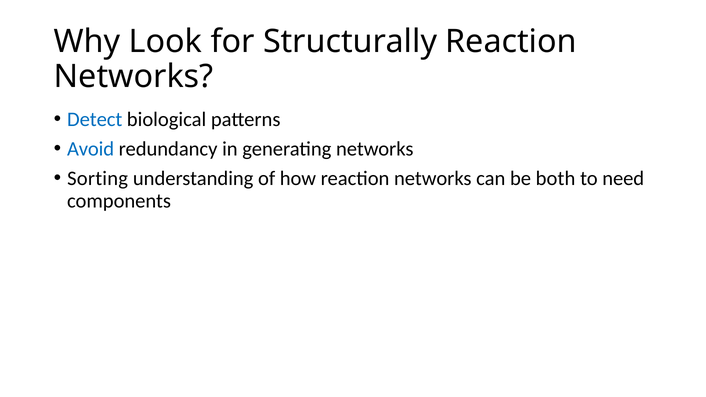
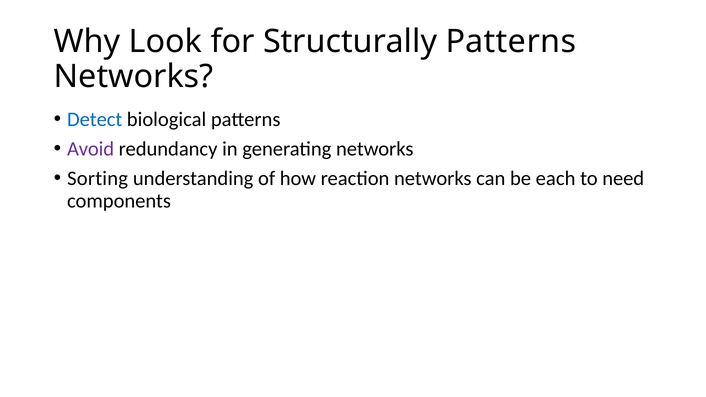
Structurally Reaction: Reaction -> Patterns (511, 42)
Avoid colour: blue -> purple (91, 149)
both: both -> each (556, 179)
